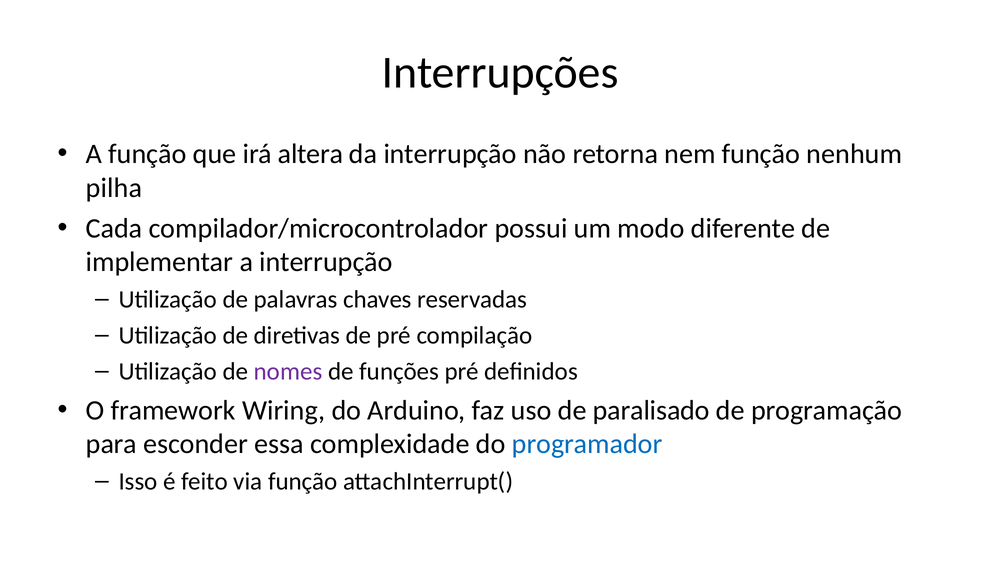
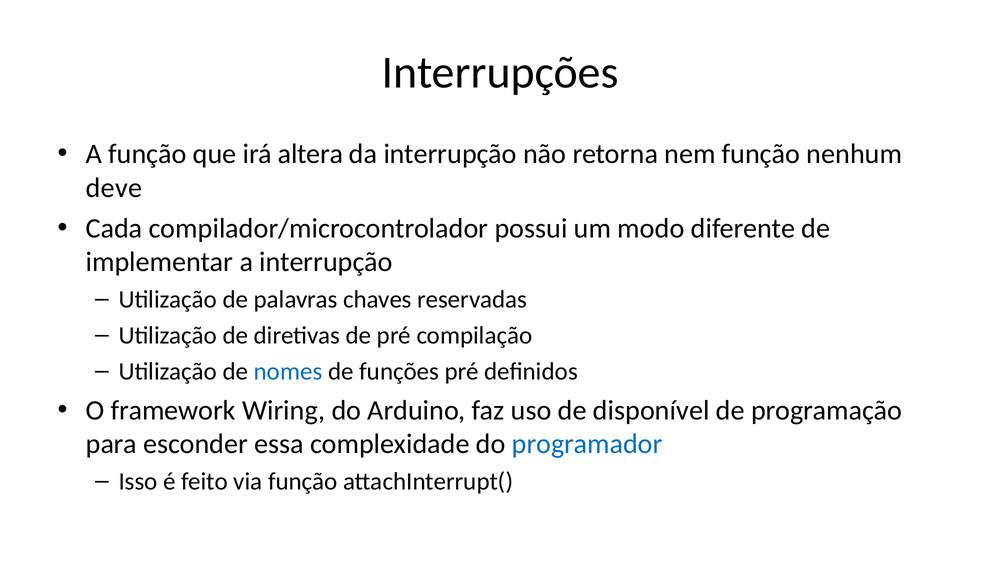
pilha: pilha -> deve (114, 188)
nomes colour: purple -> blue (288, 371)
paralisado: paralisado -> disponível (651, 410)
